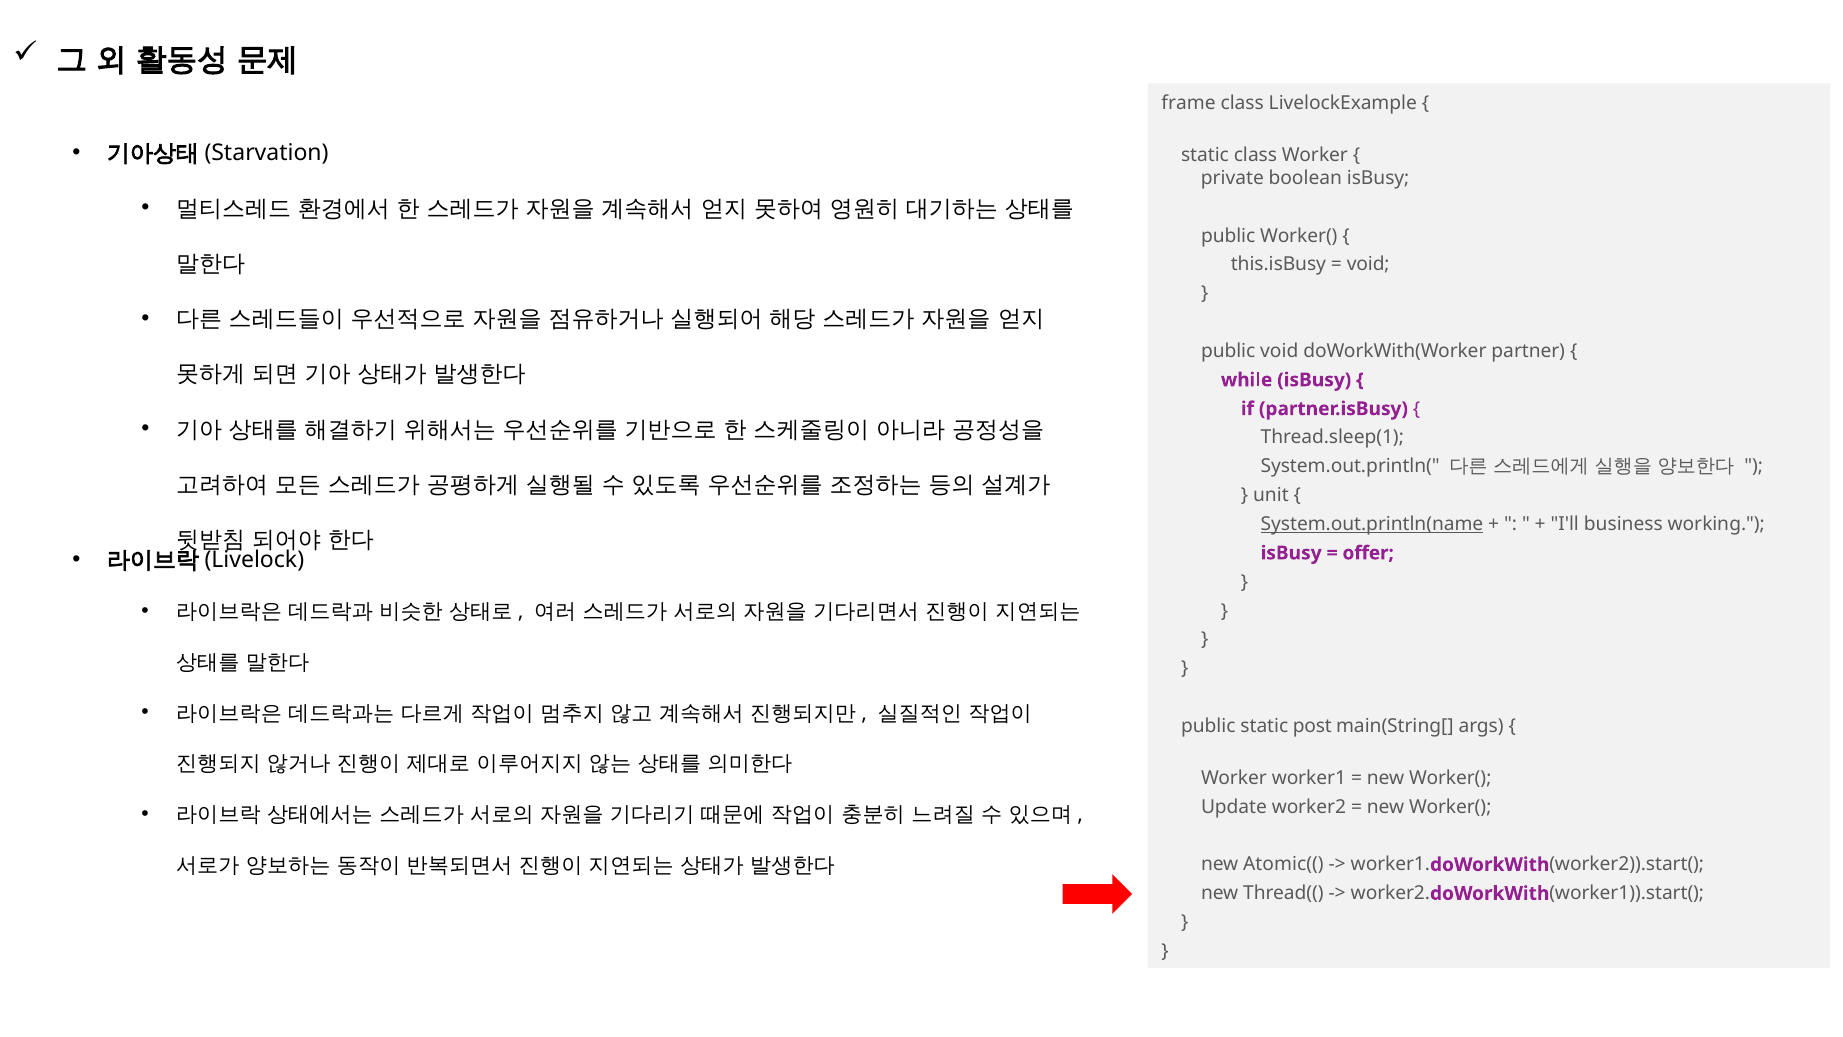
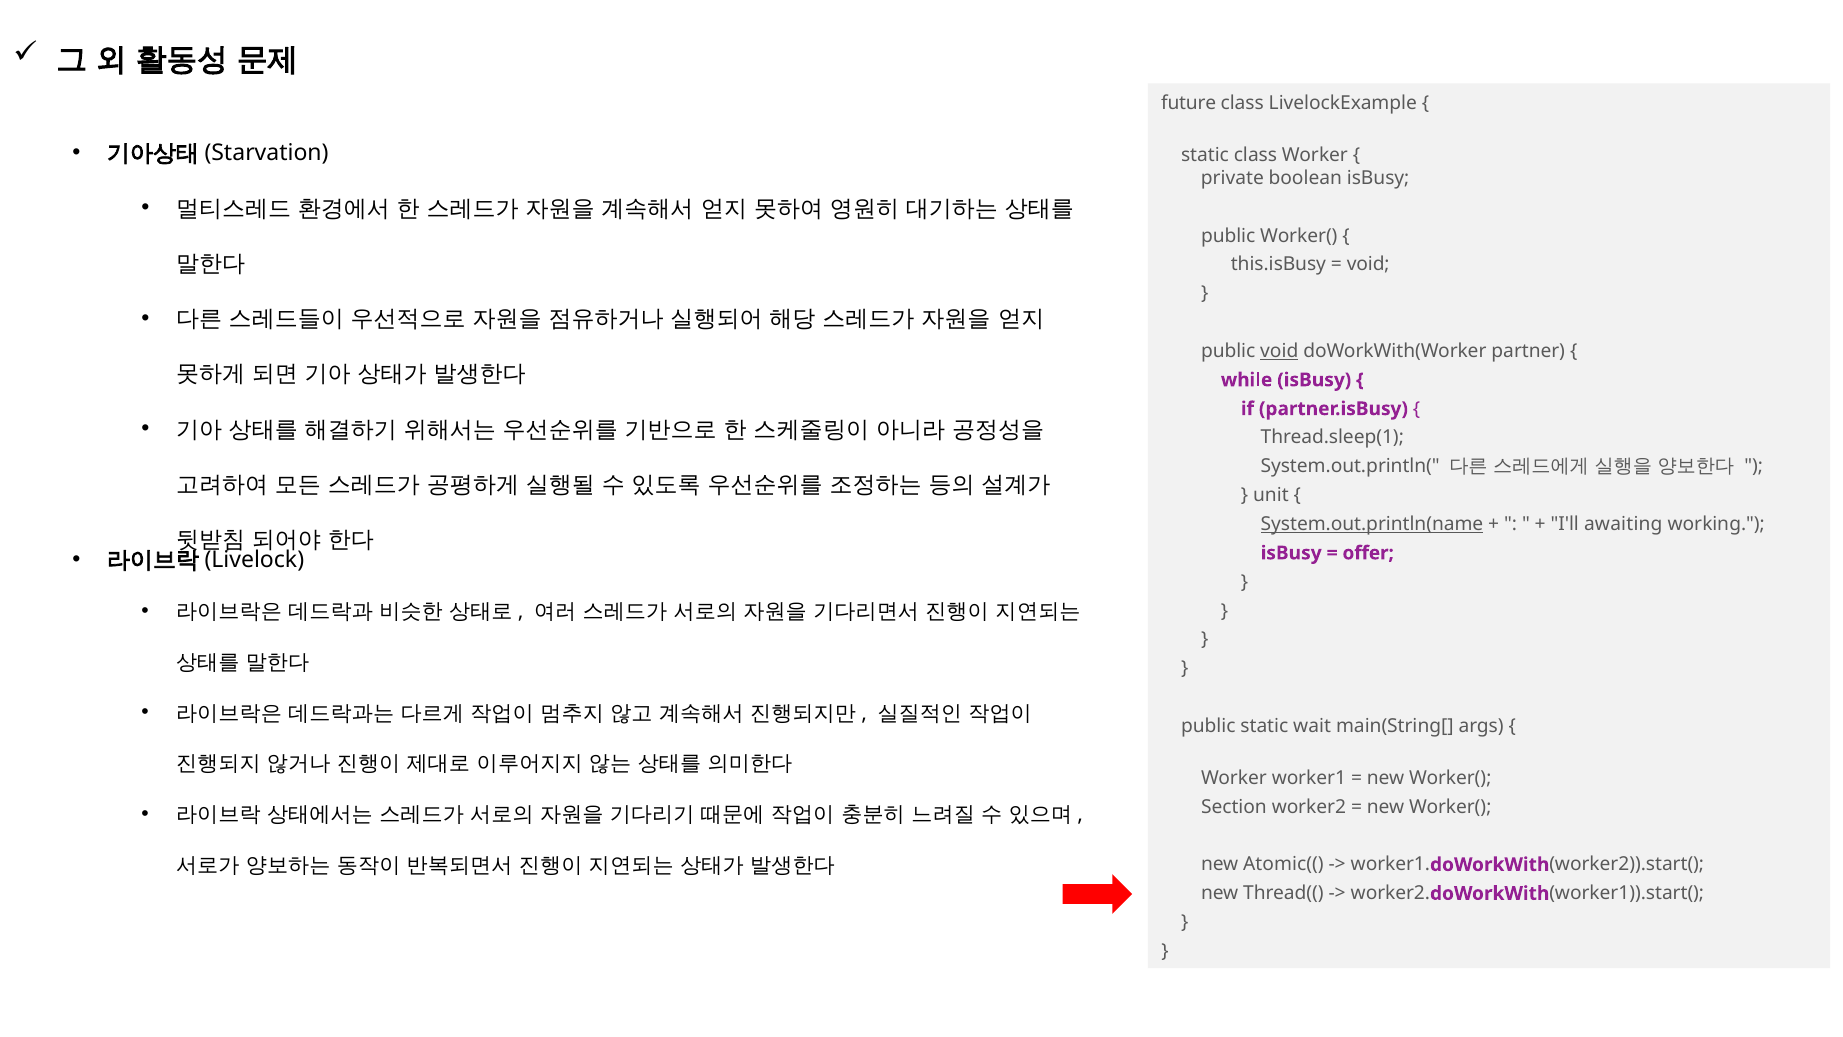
frame: frame -> future (1189, 103)
void underline: none -> present (1279, 351)
business: business -> awaiting (1623, 524)
post: post -> wait (1312, 726)
Update: Update -> Section (1234, 807)
